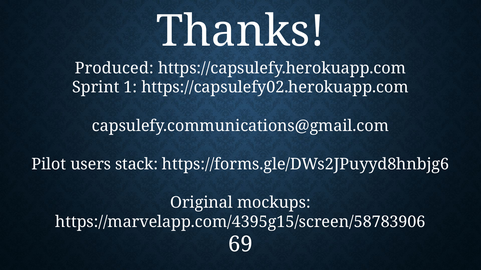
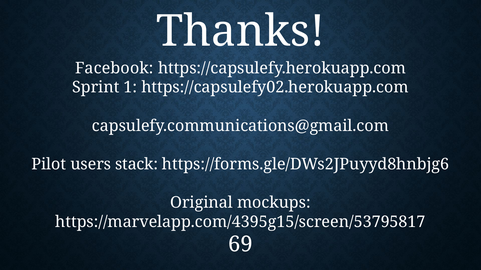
Produced: Produced -> Facebook (114, 68)
https://marvelapp.com/4395g15/screen/58783906: https://marvelapp.com/4395g15/screen/58783906 -> https://marvelapp.com/4395g15/screen/53795817 (240, 222)
